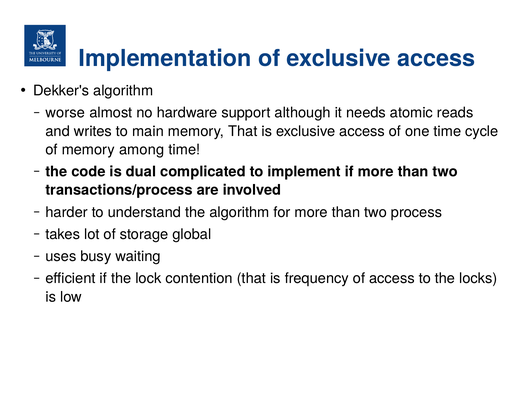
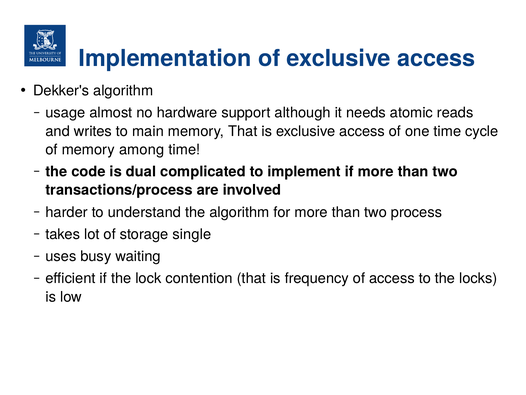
worse: worse -> usage (65, 113)
global: global -> single (192, 234)
